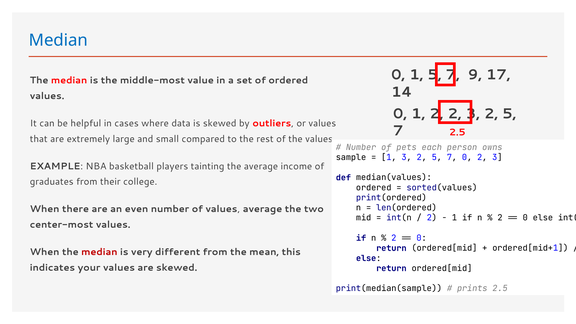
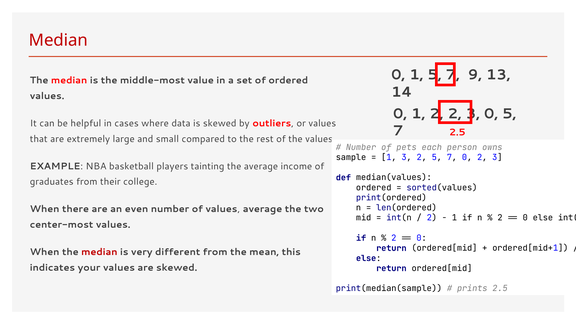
Median colour: blue -> red (58, 40)
17: 17 -> 13 (498, 75)
2: 2 -> 0 (491, 114)
